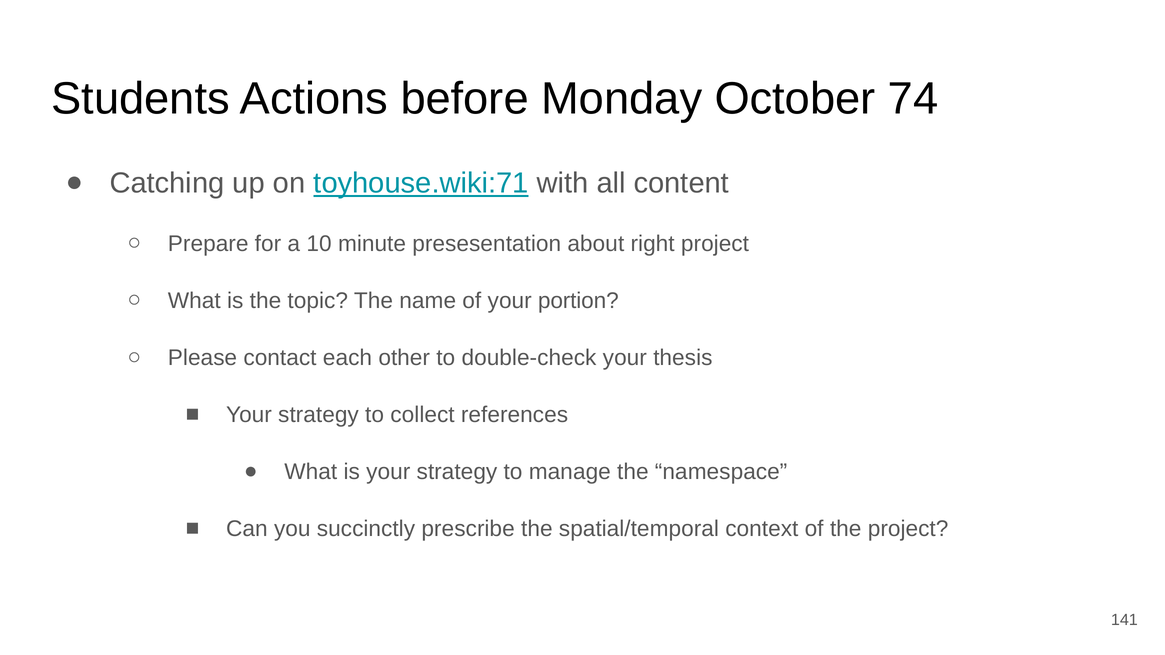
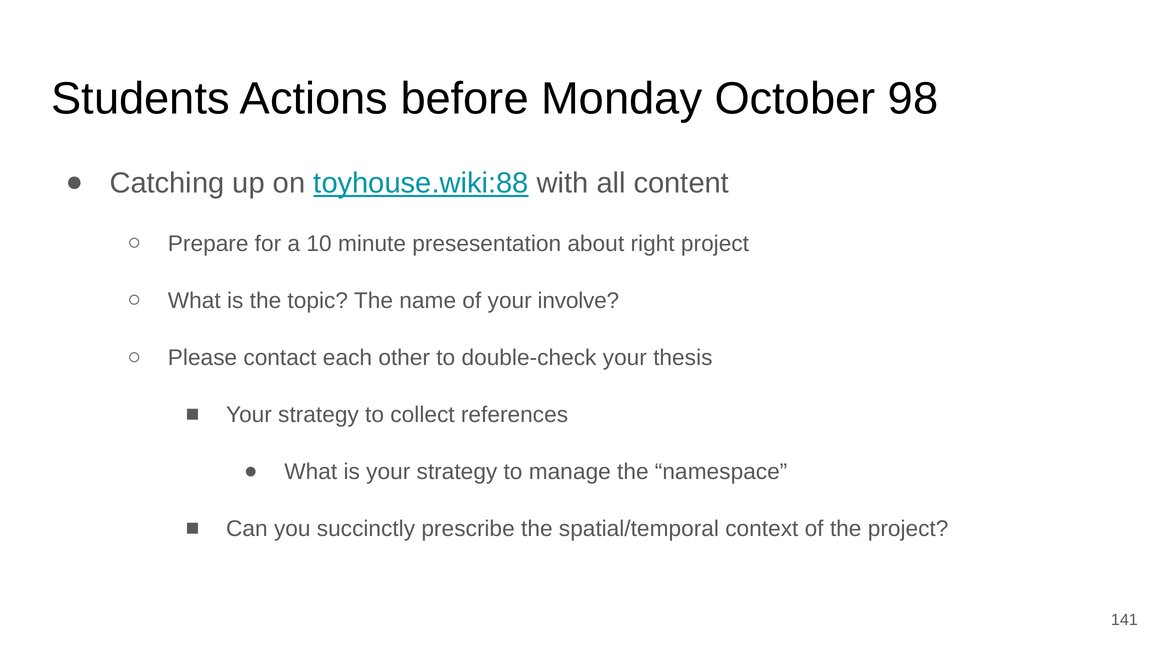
74: 74 -> 98 (913, 99)
toyhouse.wiki:71: toyhouse.wiki:71 -> toyhouse.wiki:88 (421, 183)
portion: portion -> involve (578, 301)
